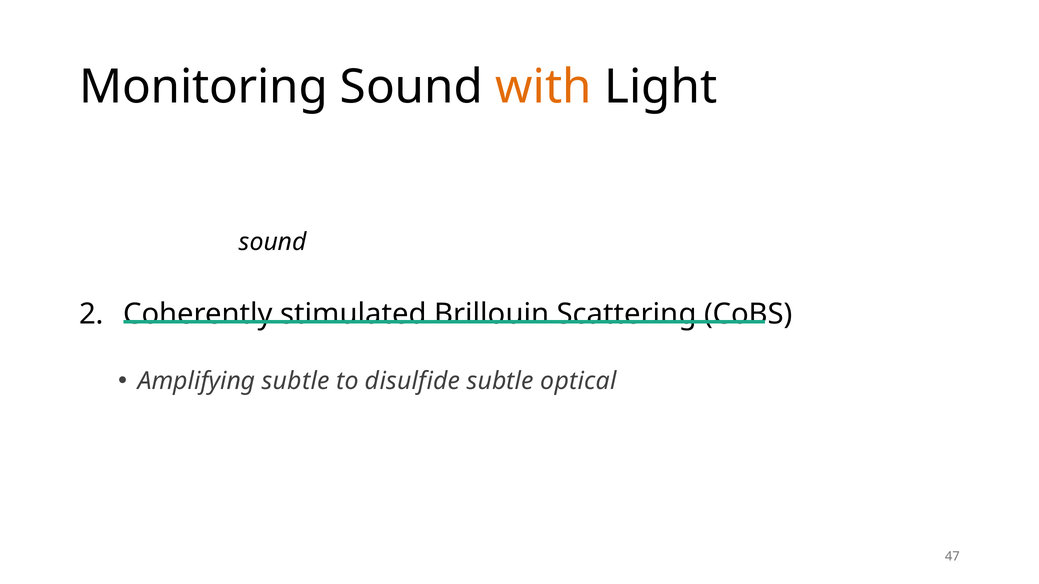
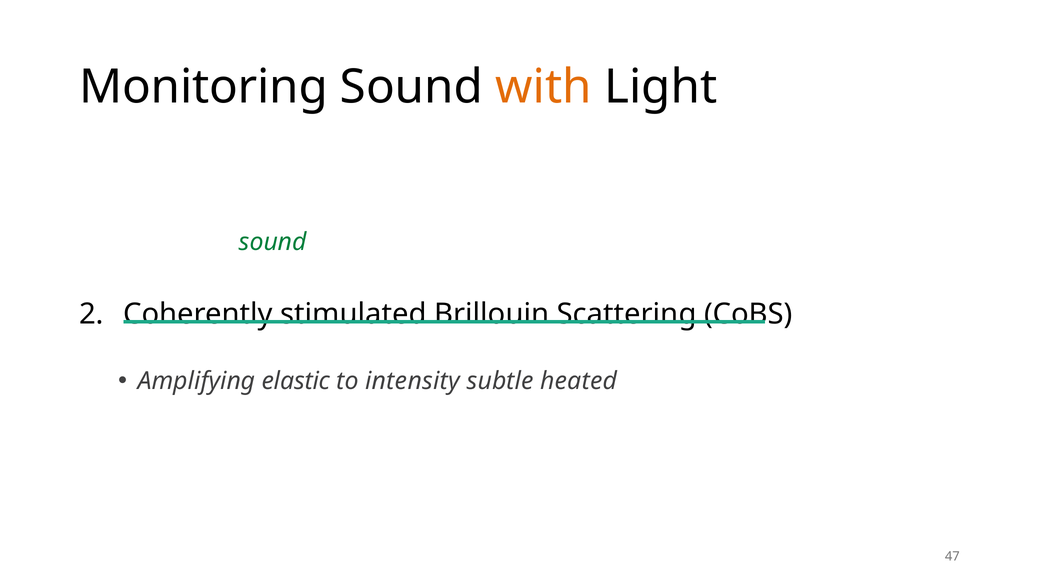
sound colour: black -> green (273, 242)
Amplifying subtle: subtle -> elastic (296, 381)
disulfide: disulfide -> intensity (413, 381)
subtle optical: optical -> heated (579, 381)
